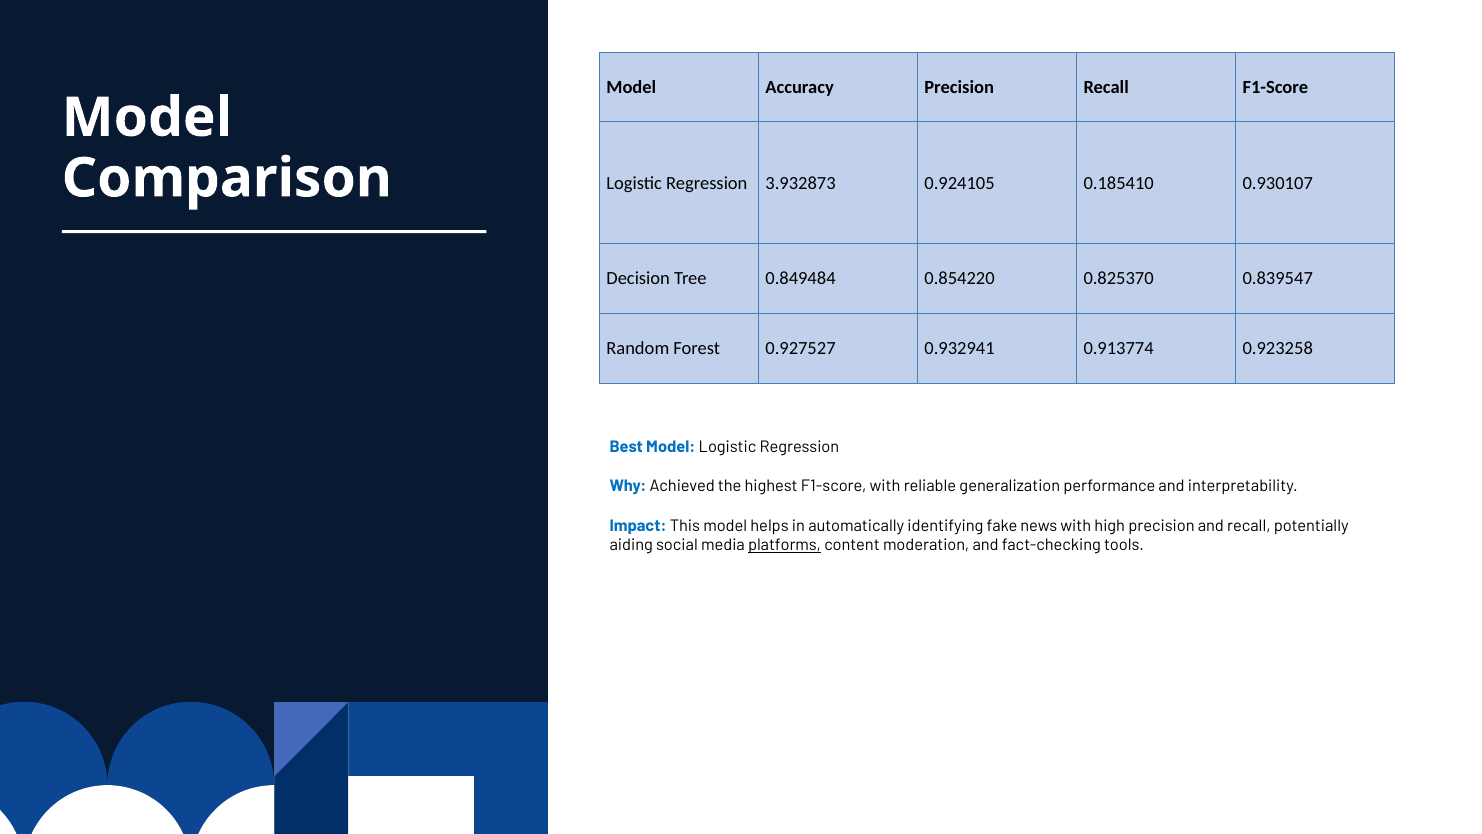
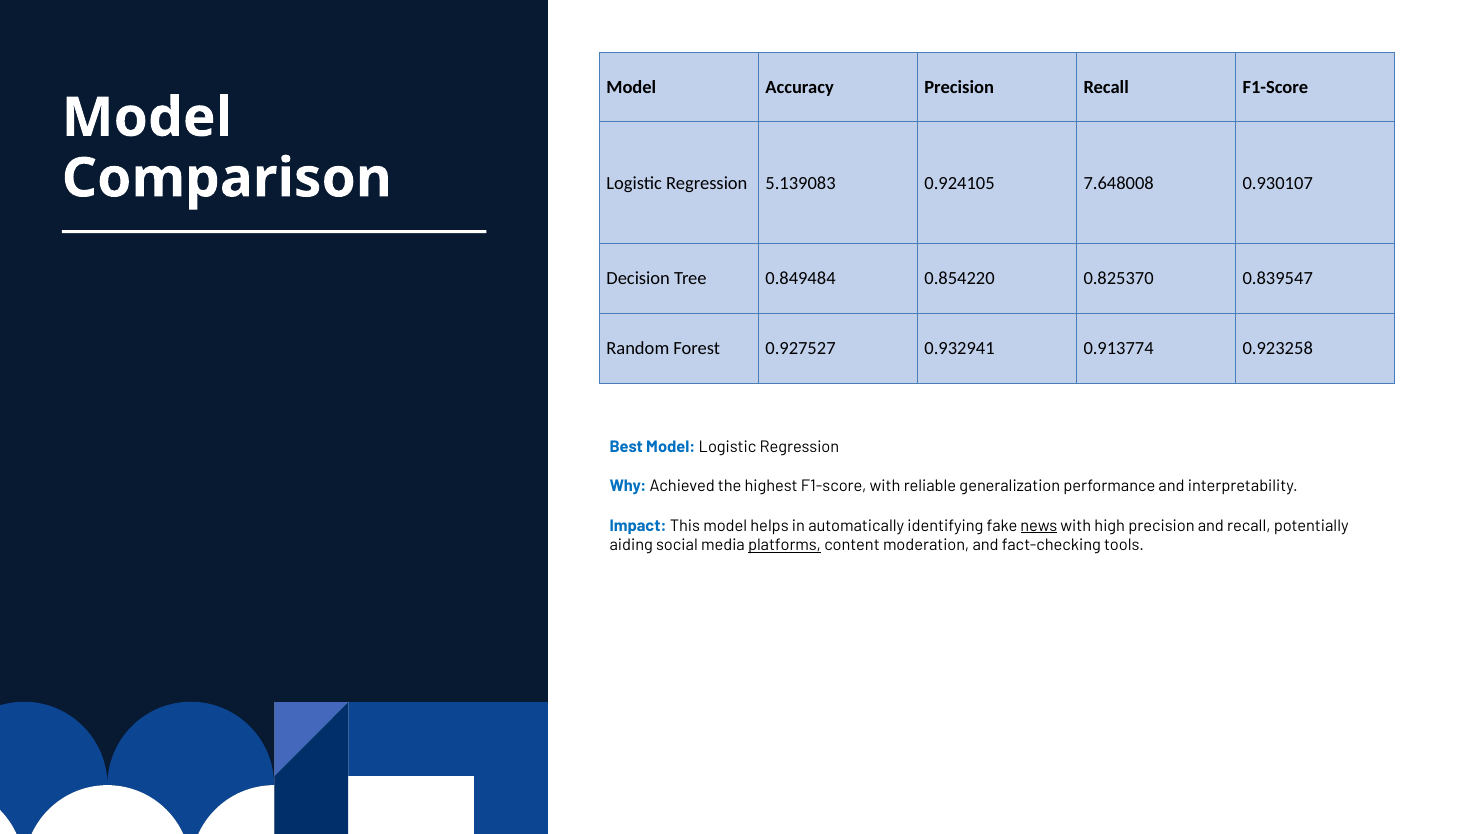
3.932873: 3.932873 -> 5.139083 (801, 183)
0.185410: 0.185410 -> 7.648008 (1119, 183)
news underline: none -> present (1039, 526)
